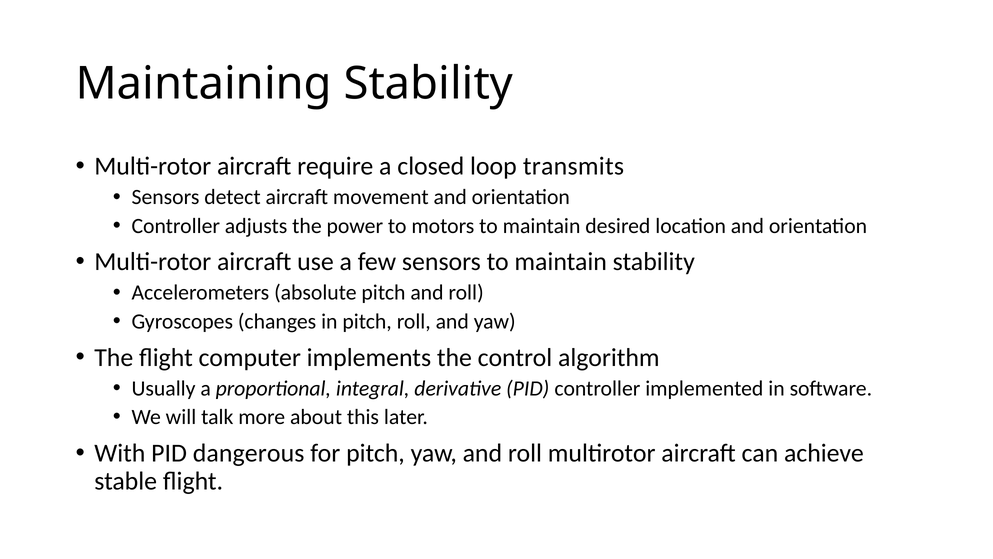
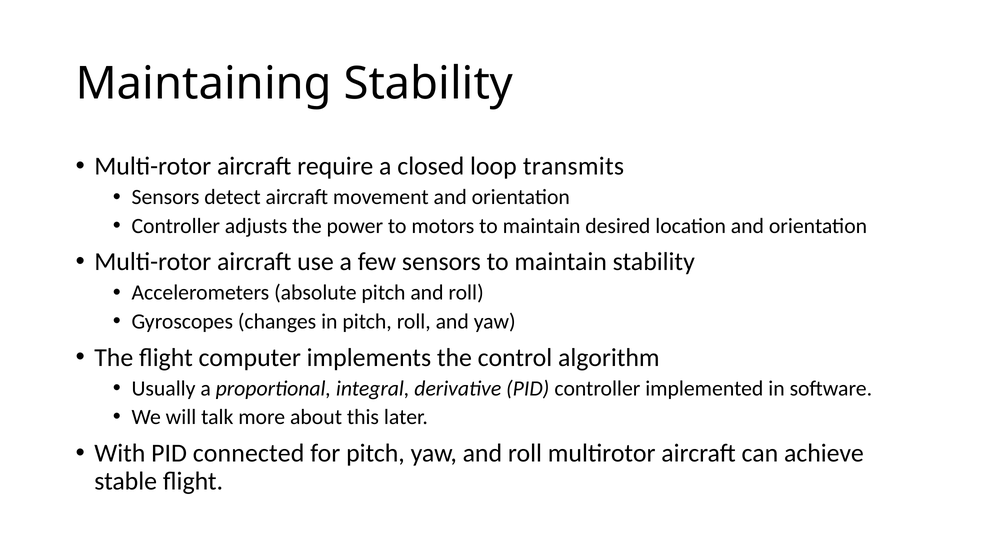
dangerous: dangerous -> connected (249, 453)
